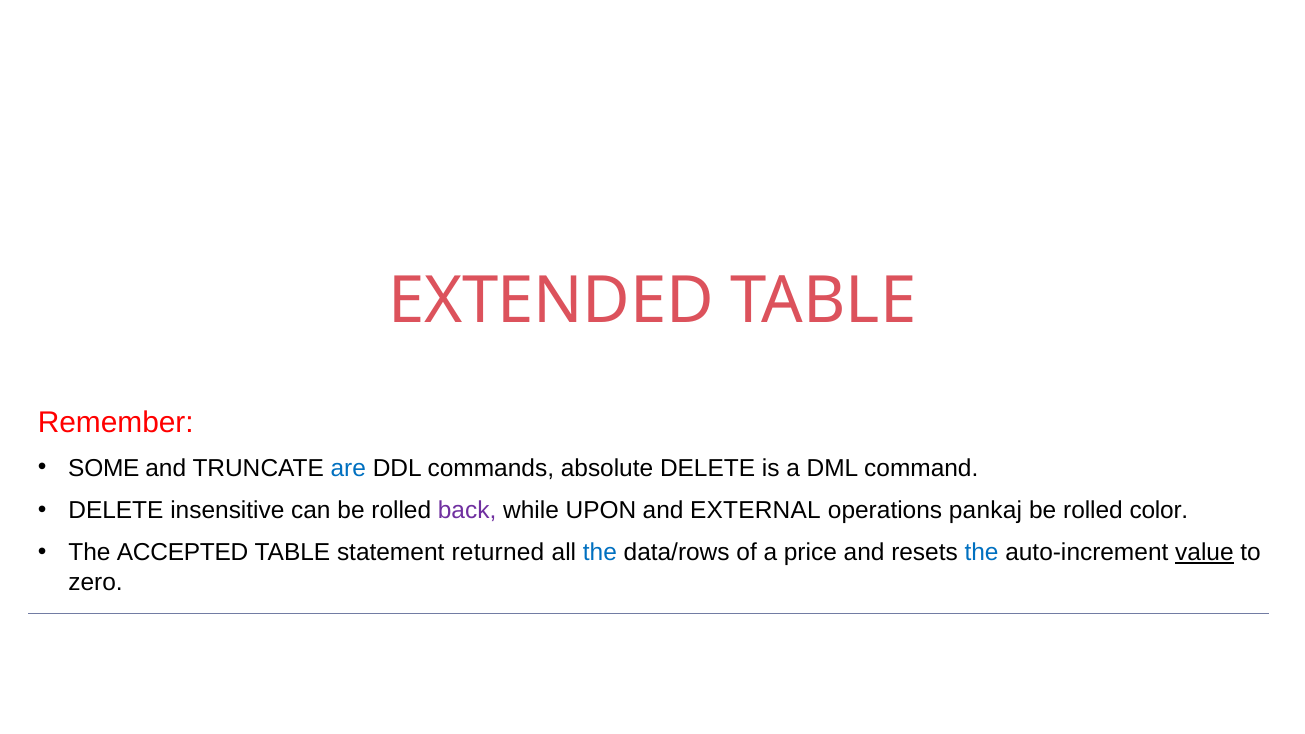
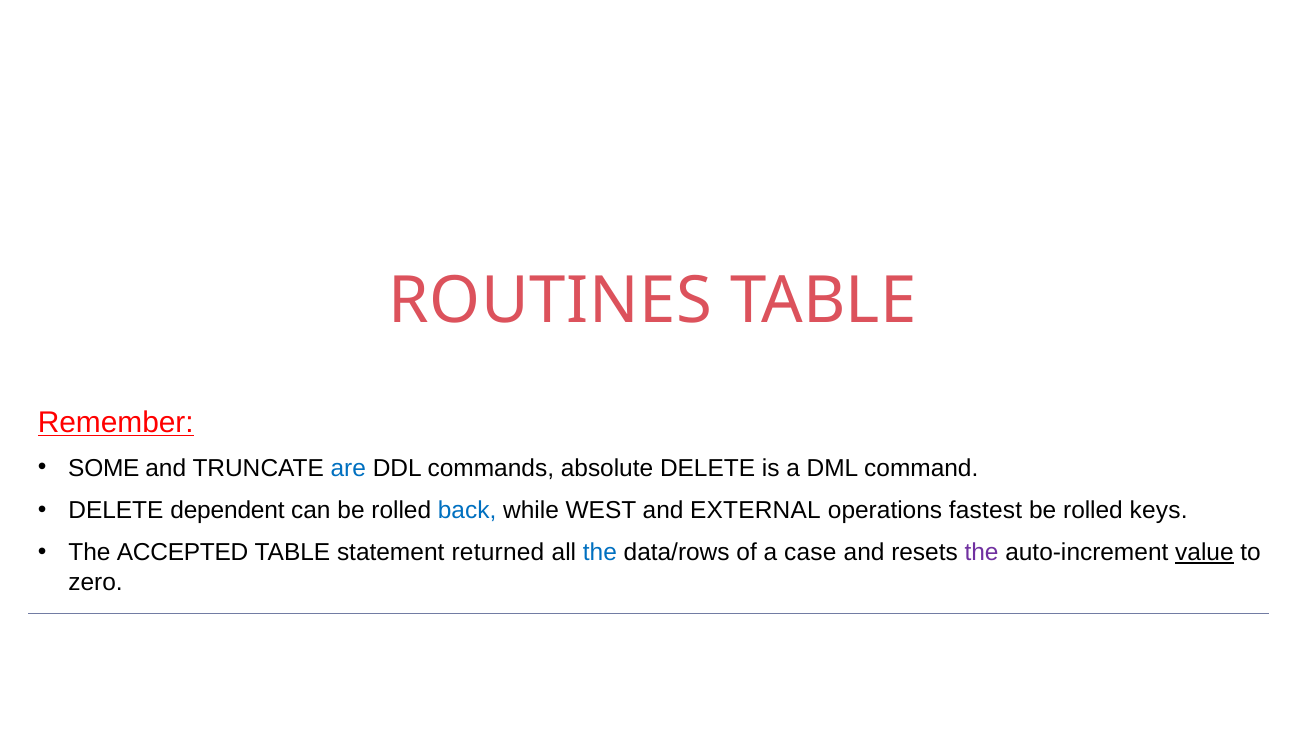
EXTENDED: EXTENDED -> ROUTINES (550, 301)
Remember underline: none -> present (116, 423)
insensitive: insensitive -> dependent (227, 510)
back colour: purple -> blue (467, 510)
UPON: UPON -> WEST (601, 510)
pankaj: pankaj -> fastest (985, 510)
color: color -> keys (1159, 510)
price: price -> case (810, 553)
the colour: blue -> purple (982, 553)
